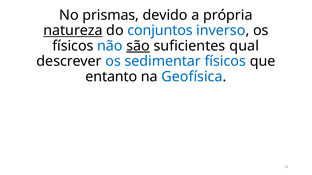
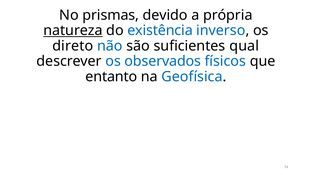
conjuntos: conjuntos -> existência (160, 31)
físicos: físicos -> direto (73, 46)
são underline: present -> none (138, 46)
sedimentar: sedimentar -> observados (163, 61)
